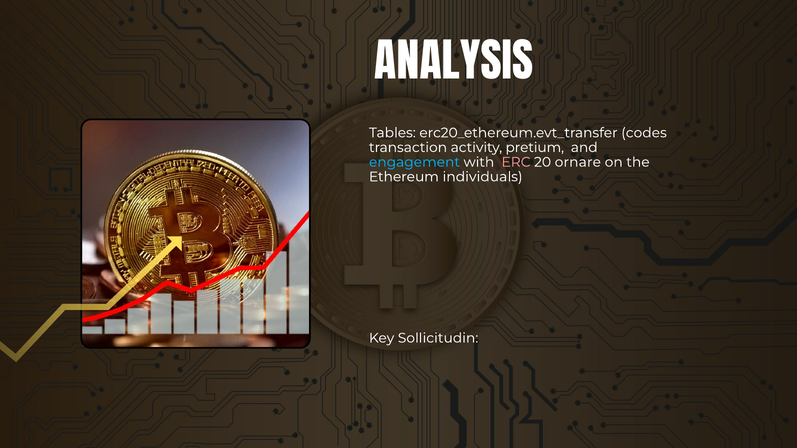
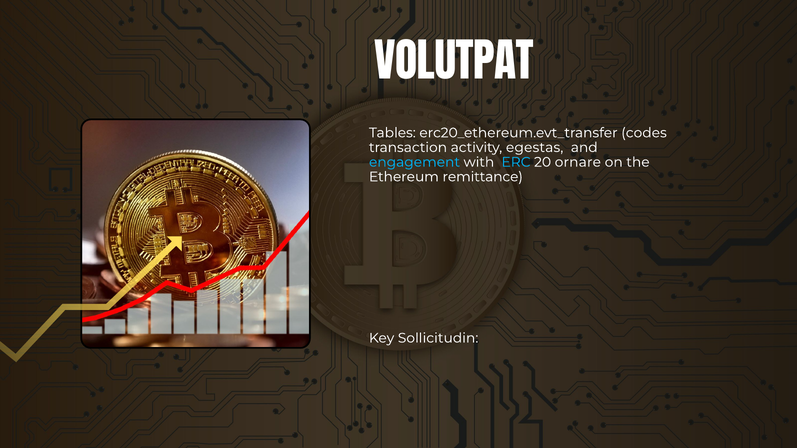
ANALYSIS: ANALYSIS -> VOLUTPAT (454, 64)
pretium: pretium -> egestas (535, 148)
ERC colour: pink -> light blue (516, 162)
individuals: individuals -> remittance (483, 177)
